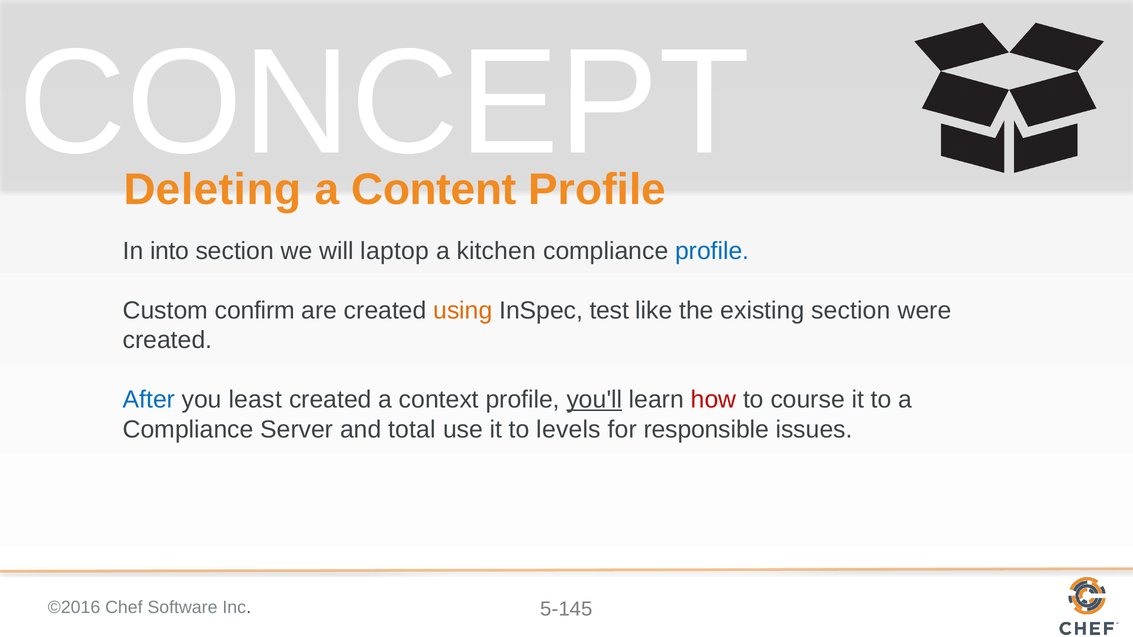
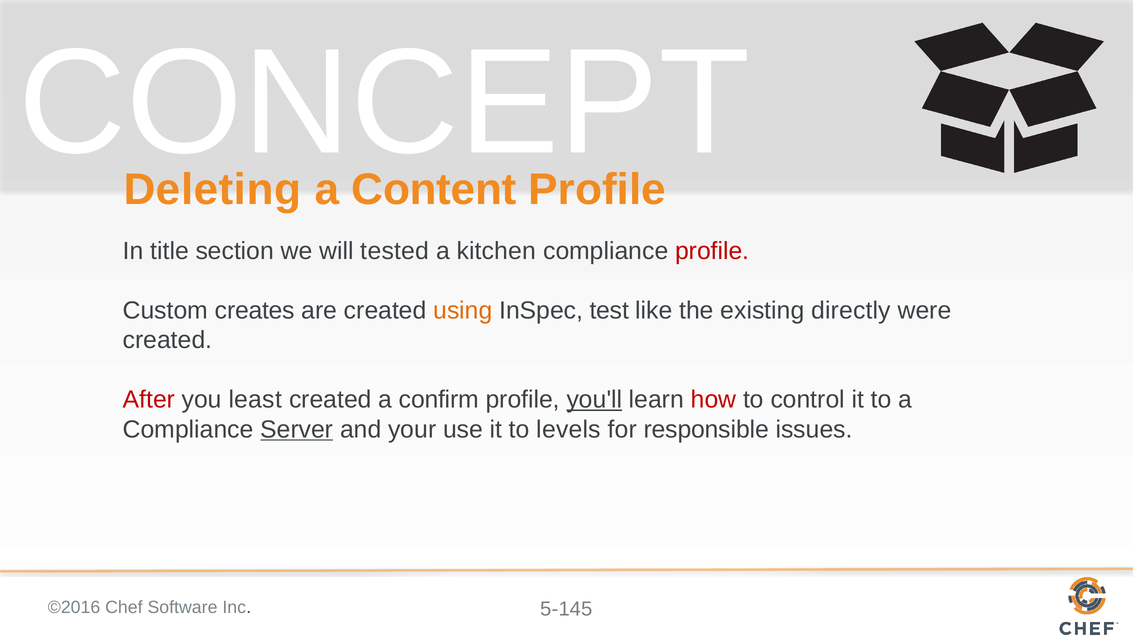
into: into -> title (170, 251)
laptop: laptop -> tested (395, 251)
profile colour: blue -> red (712, 251)
confirm: confirm -> creates (255, 311)
existing section: section -> directly (851, 311)
After colour: blue -> red (149, 400)
context: context -> confirm (439, 400)
course: course -> control (808, 400)
Server underline: none -> present (297, 430)
total: total -> your (412, 430)
